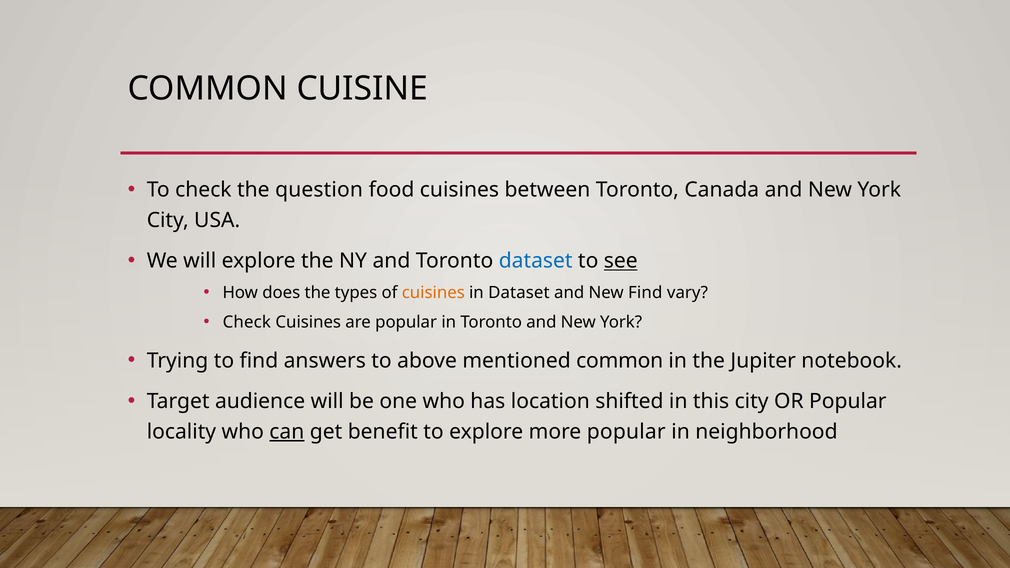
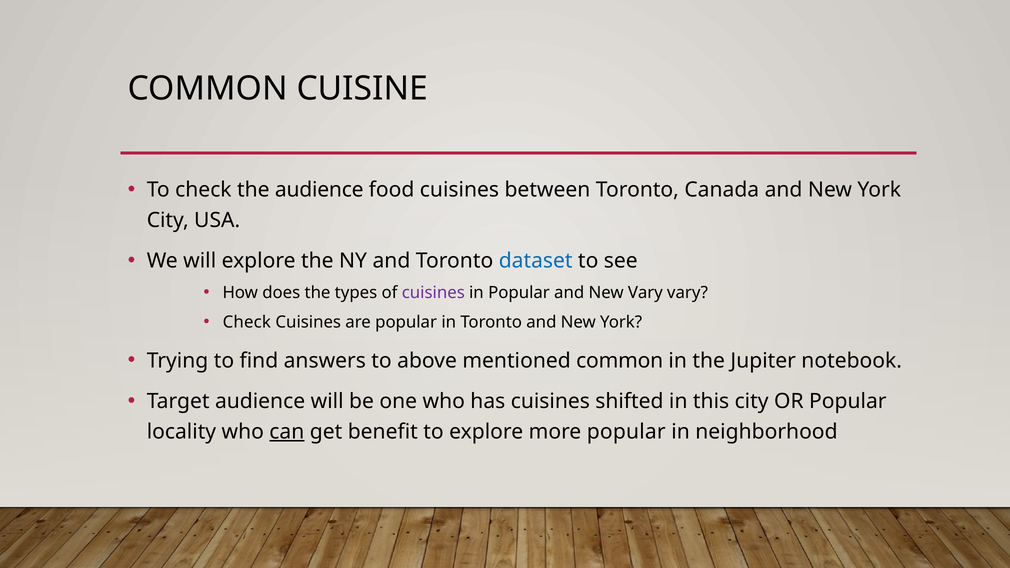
the question: question -> audience (319, 190)
see underline: present -> none (621, 261)
cuisines colour: orange -> purple (433, 293)
in Dataset: Dataset -> Popular (519, 293)
New Find: Find -> Vary (645, 293)
has location: location -> cuisines (550, 402)
